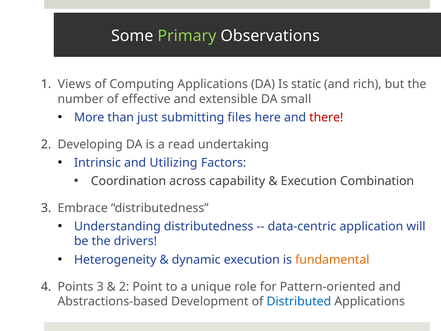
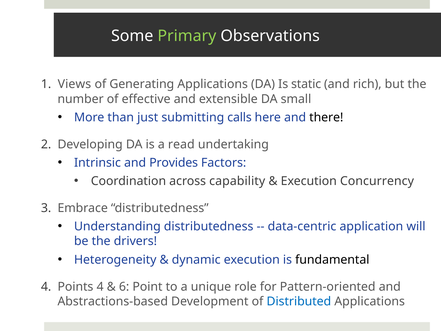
Computing: Computing -> Generating (142, 84)
files: files -> calls (239, 117)
there colour: red -> black (326, 117)
Utilizing: Utilizing -> Provides (174, 163)
Combination: Combination -> Concurrency (377, 181)
fundamental colour: orange -> black (332, 259)
Points 3: 3 -> 4 (100, 286)
2: 2 -> 6 (124, 286)
